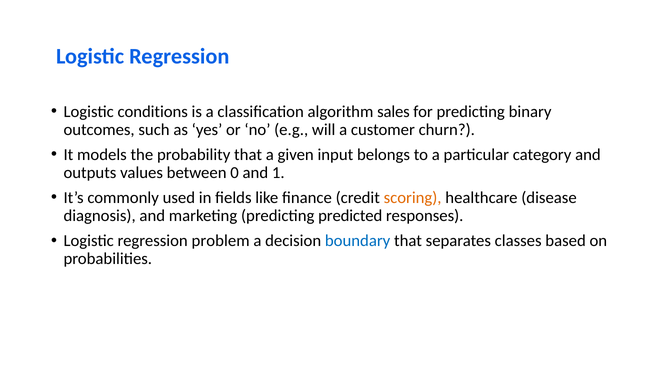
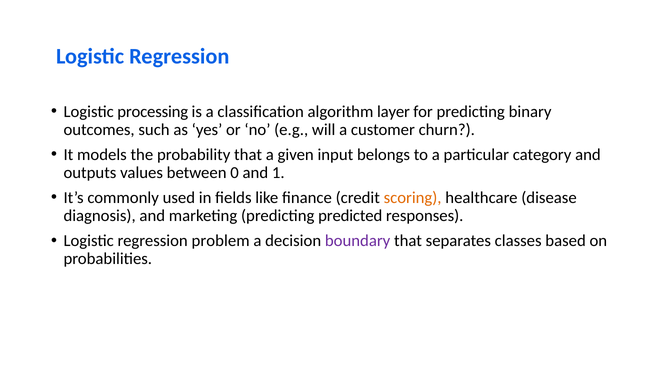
conditions: conditions -> processing (153, 112)
sales: sales -> layer (393, 112)
boundary colour: blue -> purple (358, 241)
